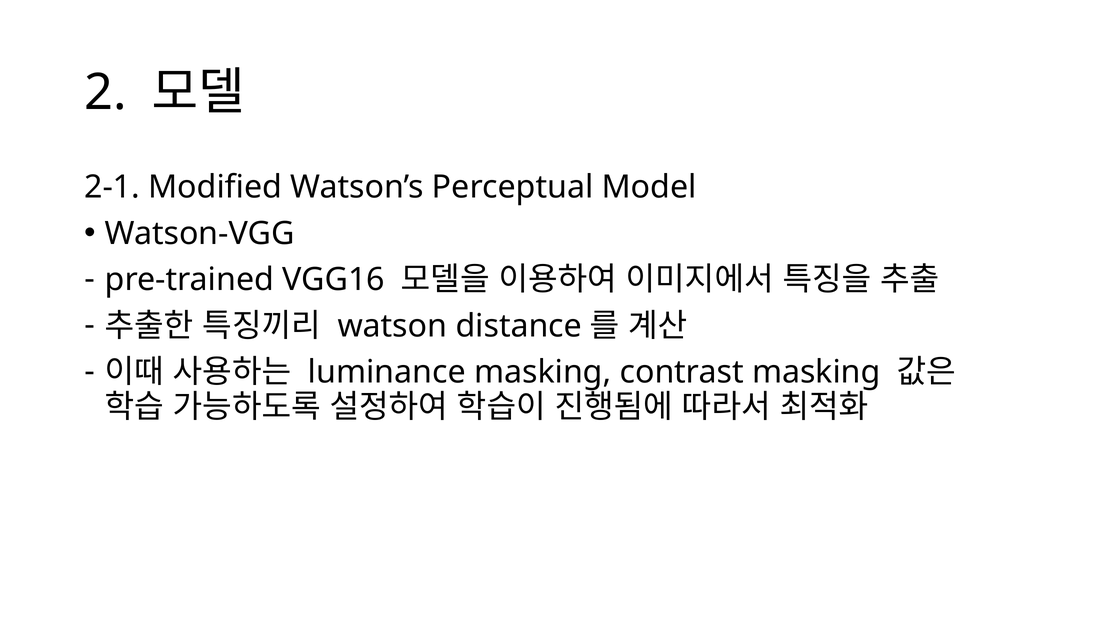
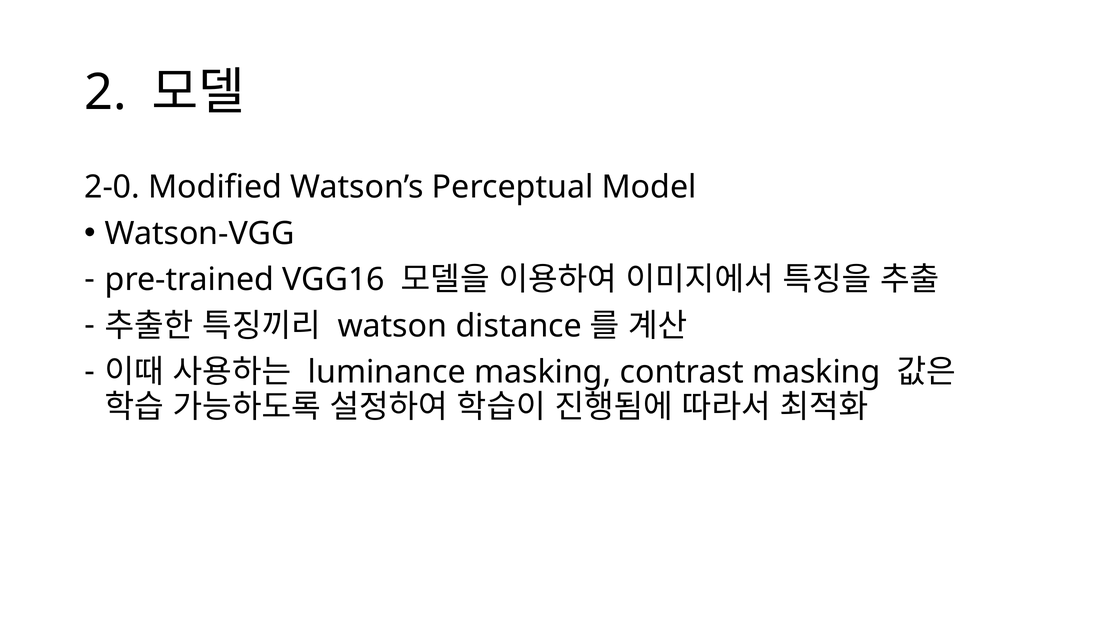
2-1: 2-1 -> 2-0 (112, 187)
